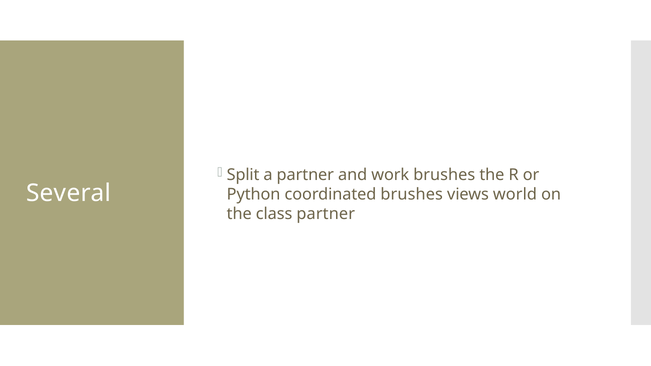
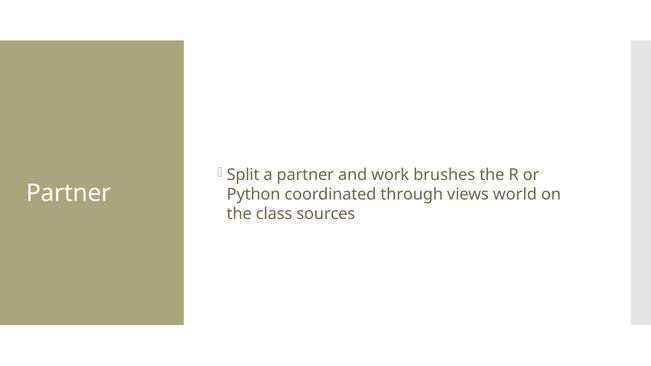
Several: Several -> Partner (69, 193)
coordinated brushes: brushes -> through (412, 194)
class partner: partner -> sources (326, 214)
